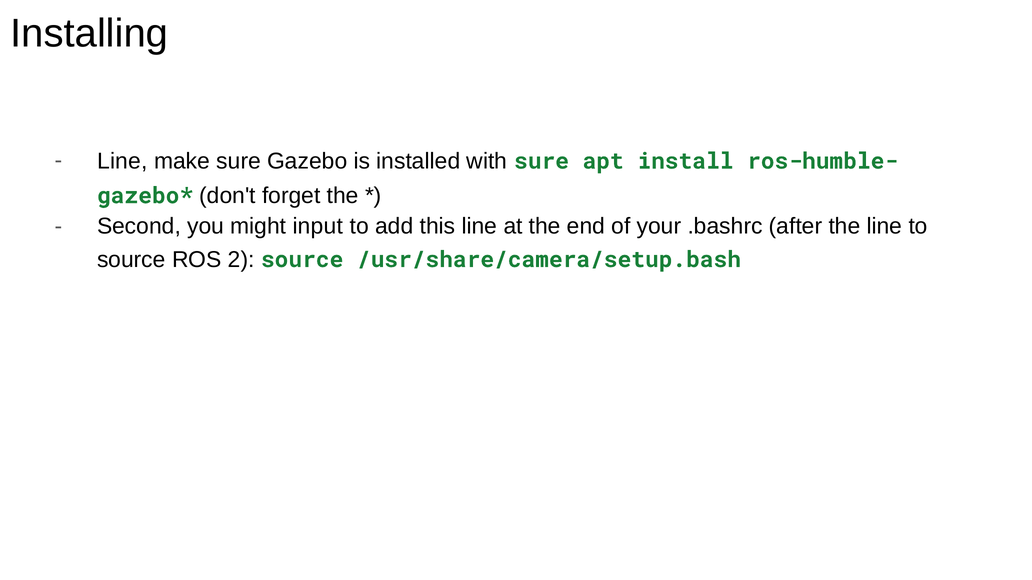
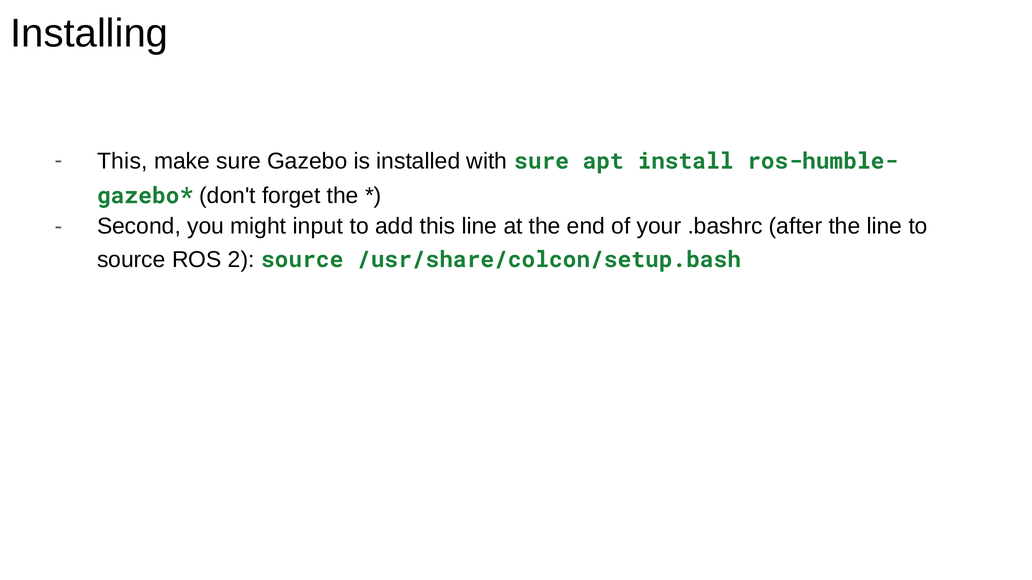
Line: Line -> This (122, 161)
/usr/share/camera/setup.bash: /usr/share/camera/setup.bash -> /usr/share/colcon/setup.bash (549, 260)
